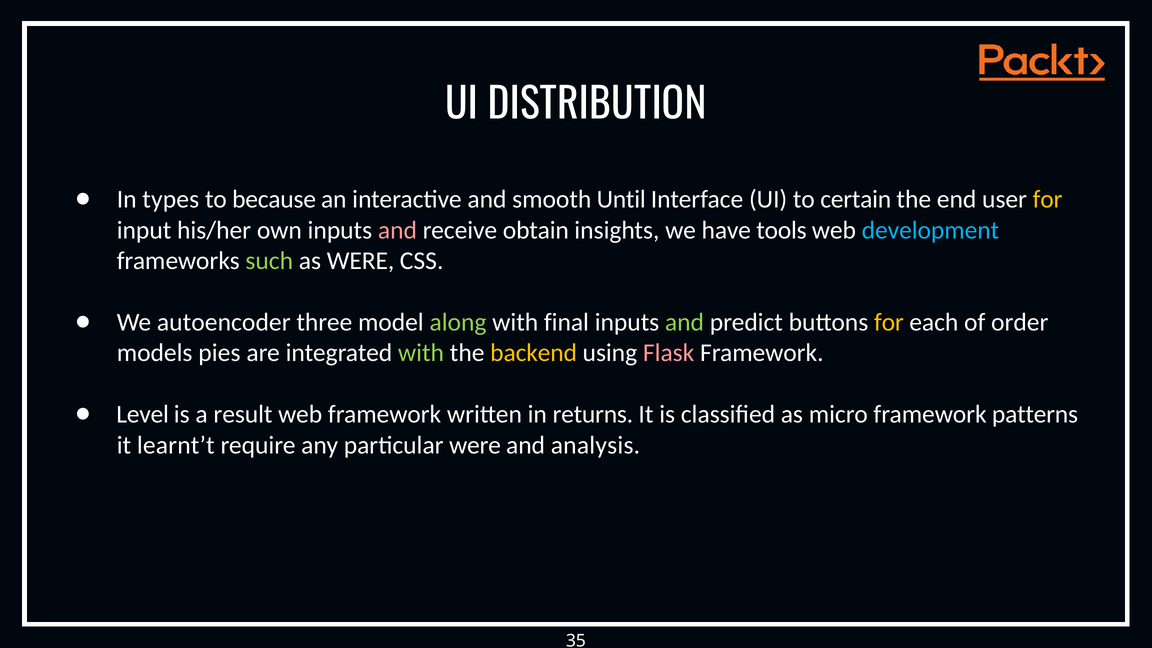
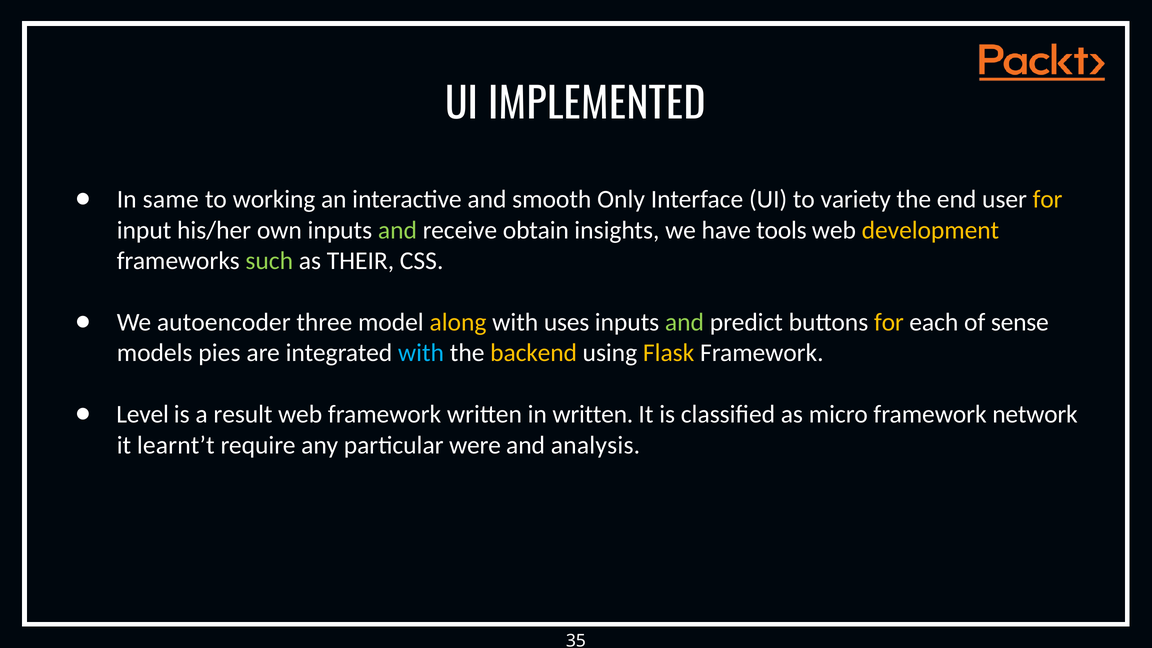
DISTRIBUTION: DISTRIBUTION -> IMPLEMENTED (597, 105)
types: types -> same (171, 199)
because: because -> working (274, 199)
Until: Until -> Only (621, 199)
certain: certain -> variety (856, 199)
and colour: pink -> light green (397, 230)
development colour: light blue -> yellow (930, 230)
as WERE: WERE -> THEIR (360, 261)
along colour: light green -> yellow (458, 322)
final: final -> uses (567, 322)
order: order -> sense (1020, 322)
with colour: light green -> light blue (421, 353)
Flask colour: pink -> yellow (669, 353)
in returns: returns -> written (593, 414)
patterns: patterns -> network (1035, 414)
